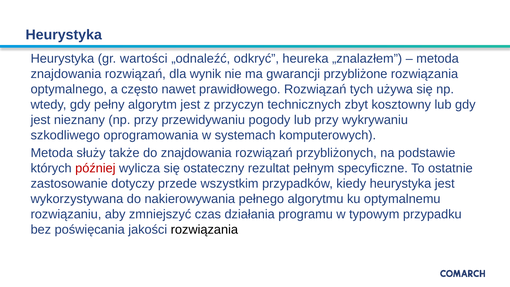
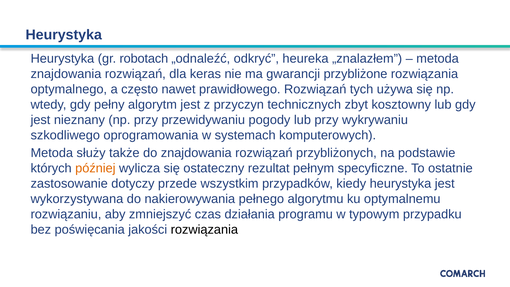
wartości: wartości -> robotach (144, 59)
wynik: wynik -> keras (205, 74)
później colour: red -> orange (95, 168)
